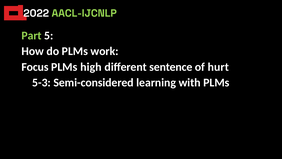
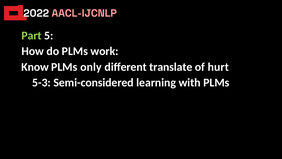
AACL-IJCNLP colour: light green -> pink (84, 13)
Focus: Focus -> Know (35, 67)
high: high -> only (91, 67)
sentence: sentence -> translate (171, 67)
